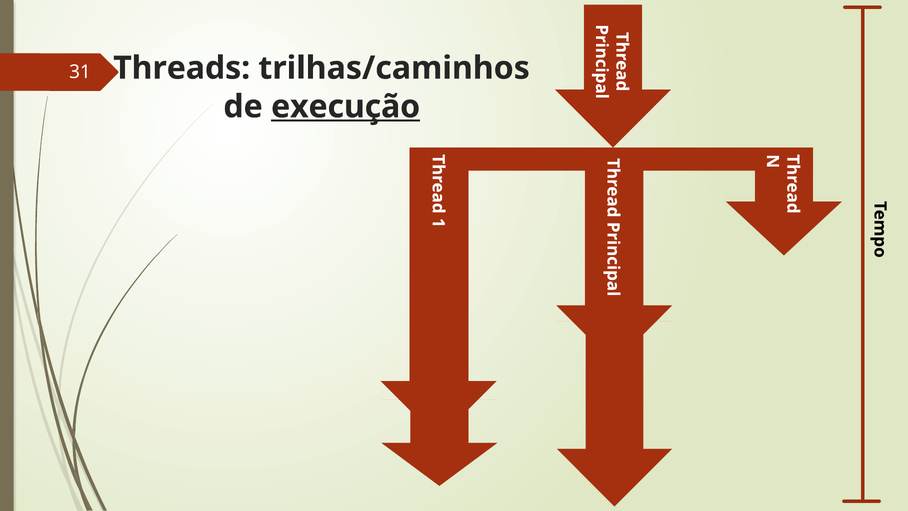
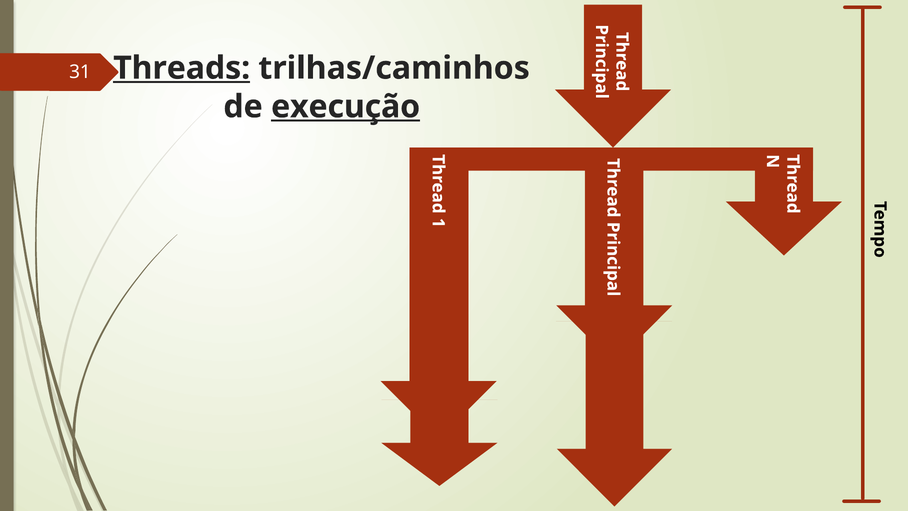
Threads underline: none -> present (182, 68)
